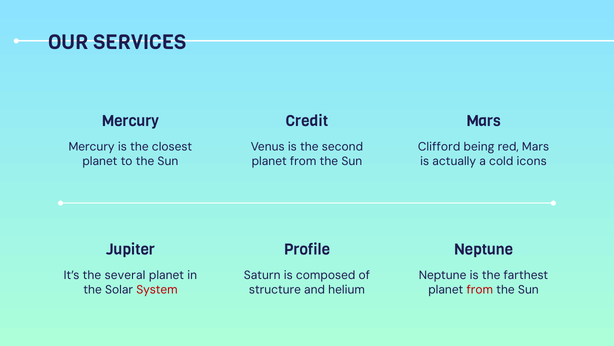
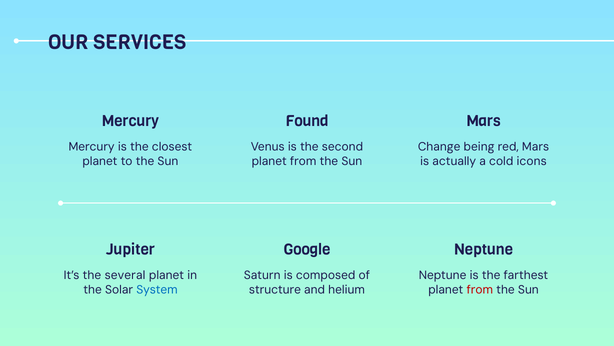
Credit: Credit -> Found (307, 121)
Clifford: Clifford -> Change (439, 147)
Profile: Profile -> Google (307, 249)
System colour: red -> blue (157, 289)
